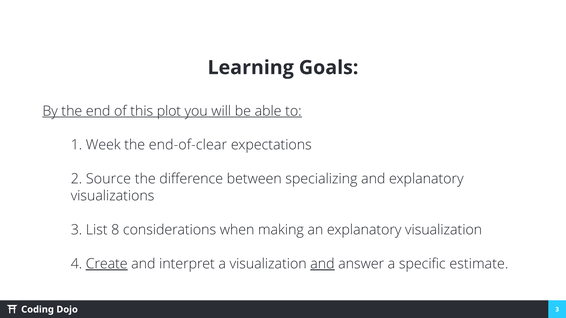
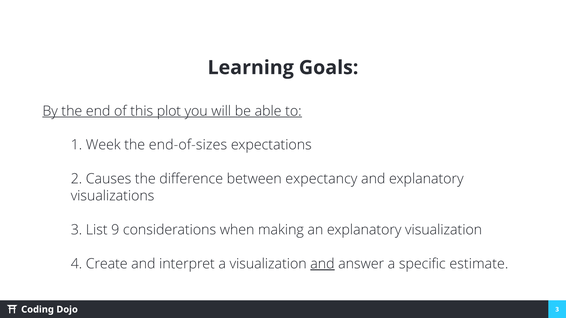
end-of-clear: end-of-clear -> end-of-sizes (188, 145)
Source: Source -> Causes (109, 179)
specializing: specializing -> expectancy (321, 179)
8: 8 -> 9 (115, 230)
Create underline: present -> none (107, 264)
